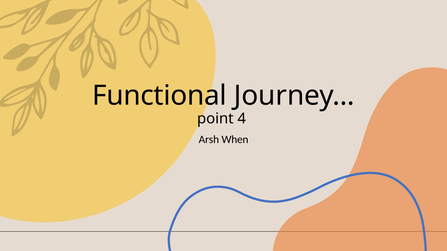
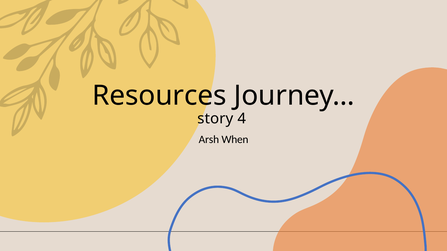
Functional: Functional -> Resources (159, 96)
point: point -> story (215, 119)
